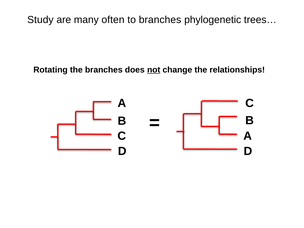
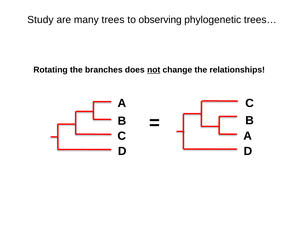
often: often -> trees (113, 20)
to branches: branches -> observing (160, 20)
